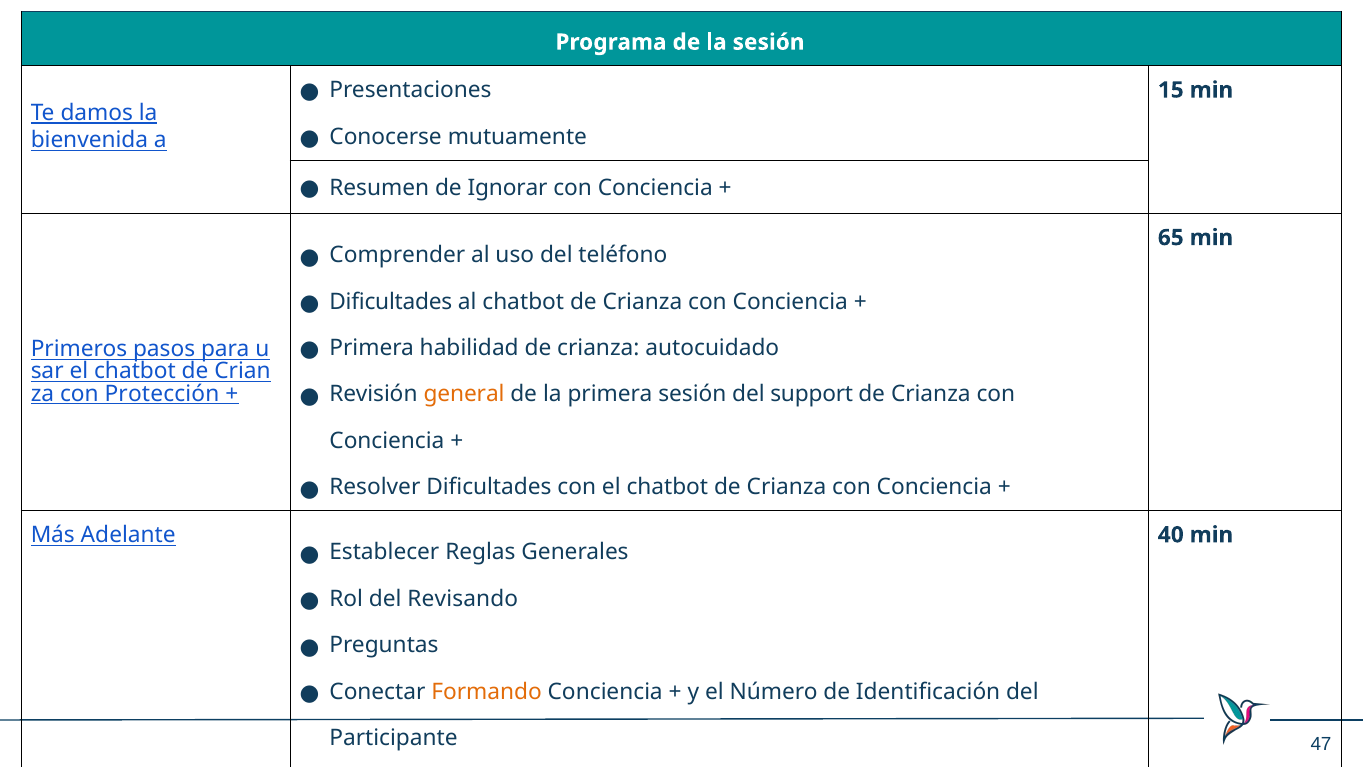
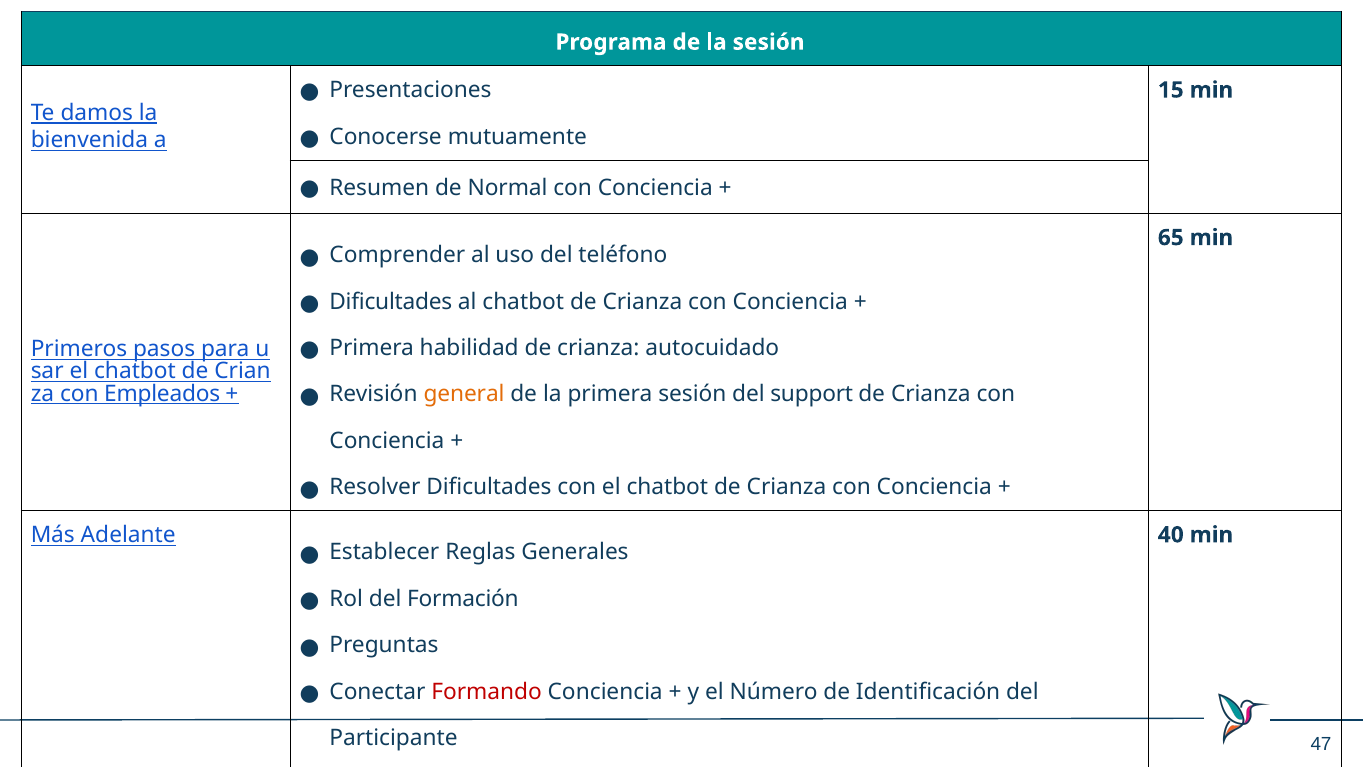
Ignorar: Ignorar -> Normal (508, 188)
Protección: Protección -> Empleados (162, 393)
Revisando: Revisando -> Formación (463, 599)
Formando colour: orange -> red (487, 691)
